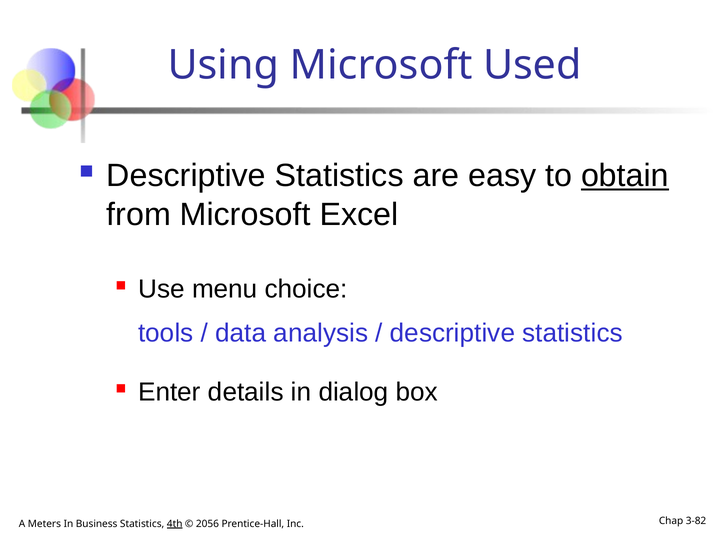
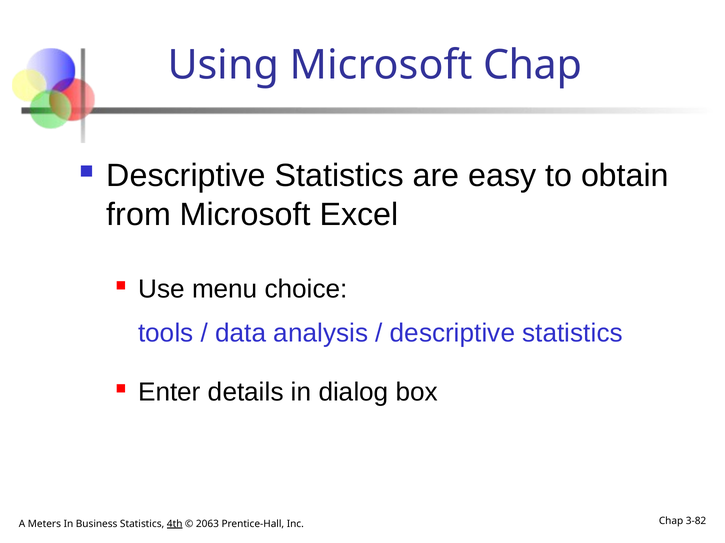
Microsoft Used: Used -> Chap (533, 65)
obtain underline: present -> none (625, 176)
2056: 2056 -> 2063 (207, 524)
